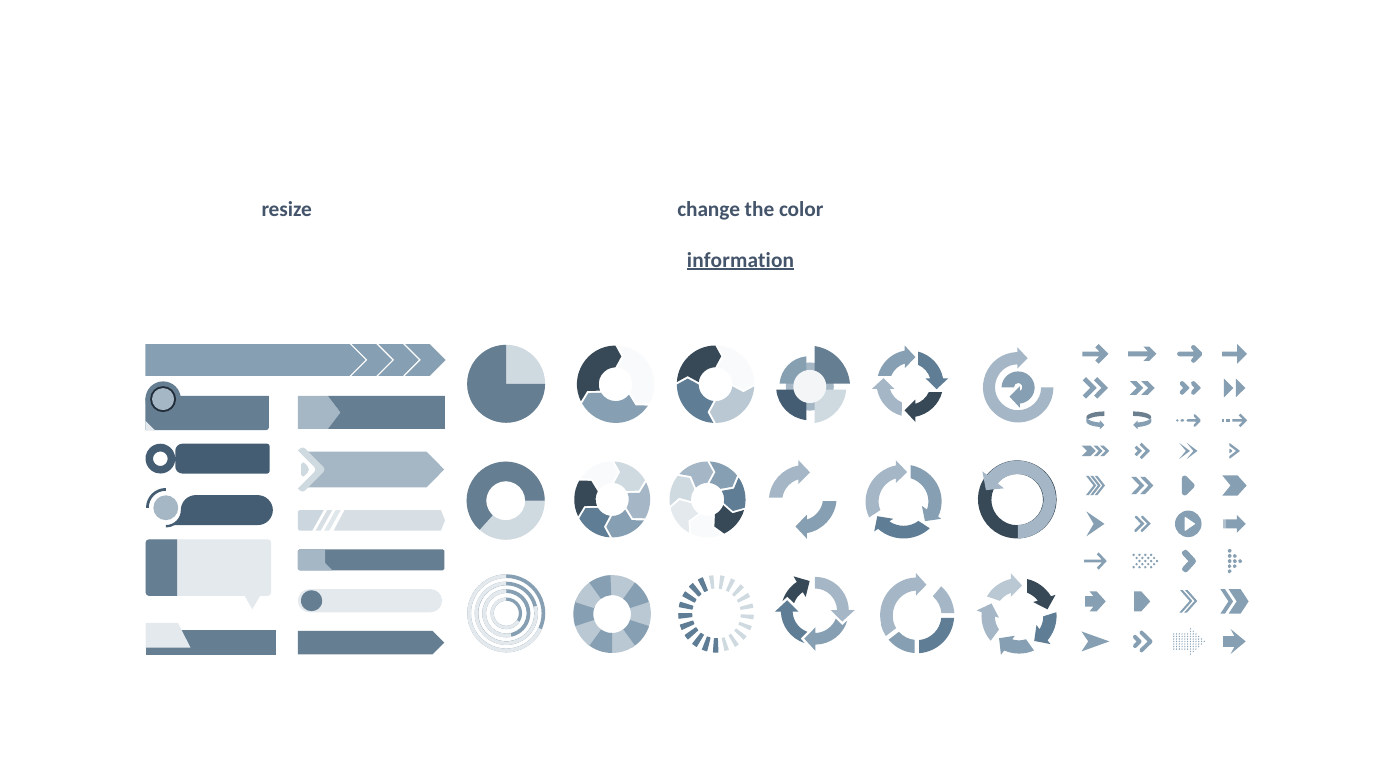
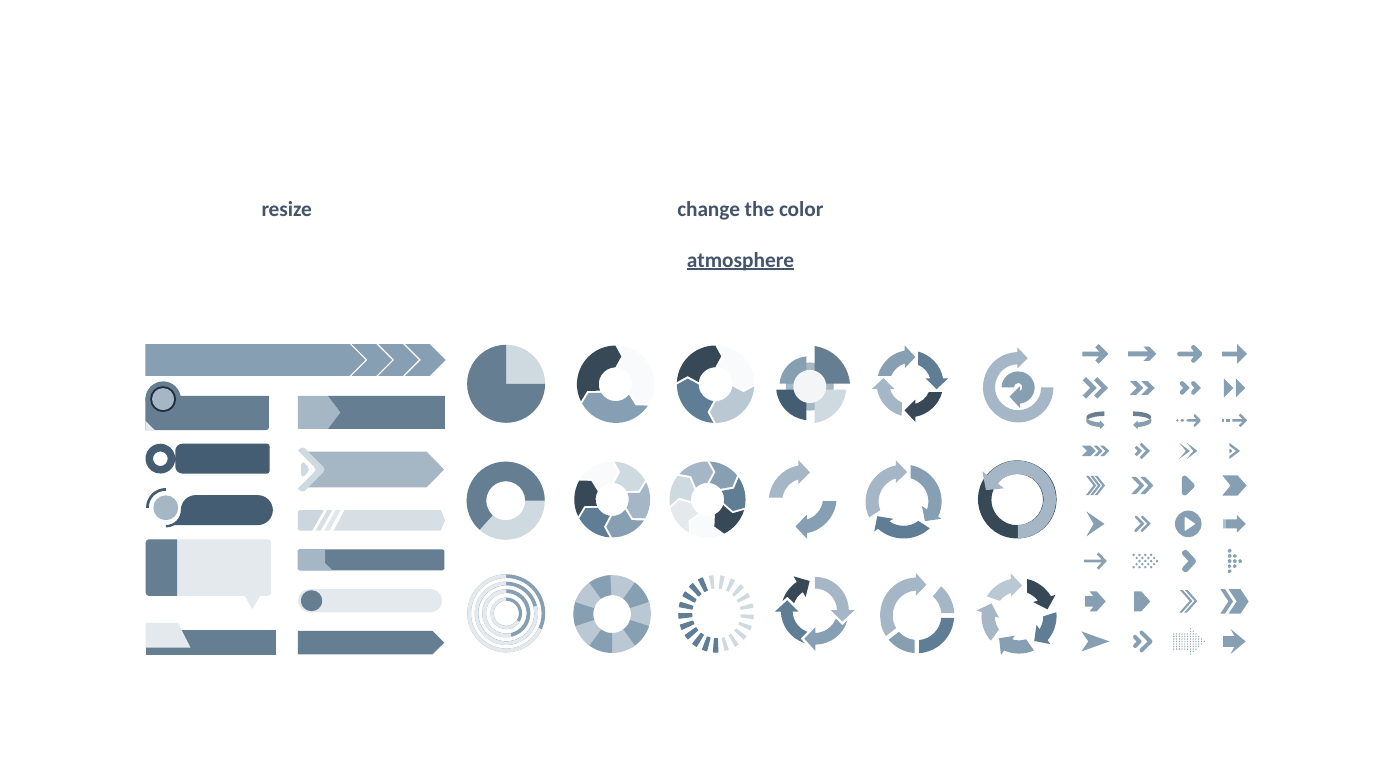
information: information -> atmosphere (741, 260)
